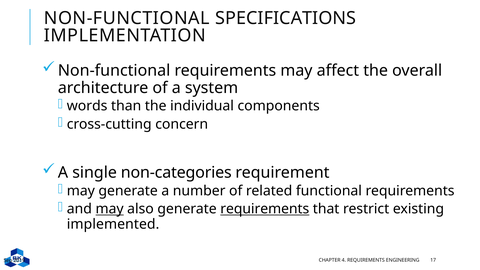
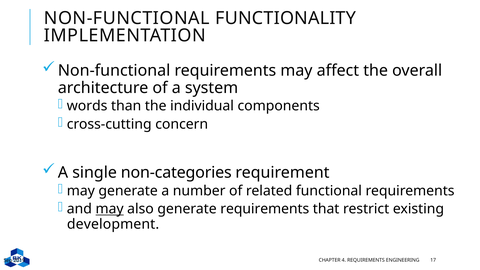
SPECIFICATIONS: SPECIFICATIONS -> FUNCTIONALITY (286, 18)
requirements underline: present -> none (265, 209)
implemented: implemented -> development (113, 224)
